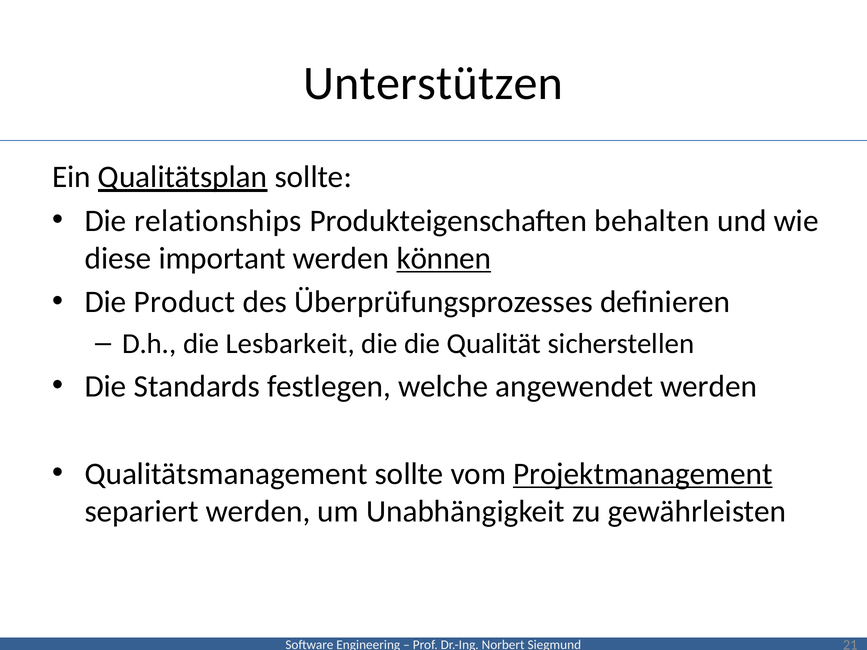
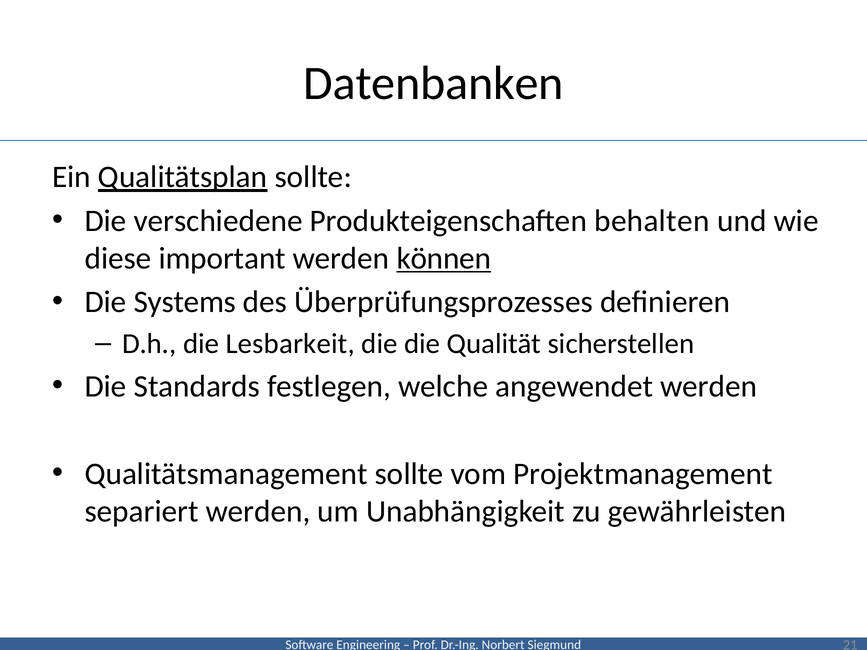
Unterstützen: Unterstützen -> Datenbanken (434, 84)
relationships: relationships -> verschiedene (218, 221)
Product: Product -> Systems (185, 302)
Projektmanagement underline: present -> none (643, 474)
